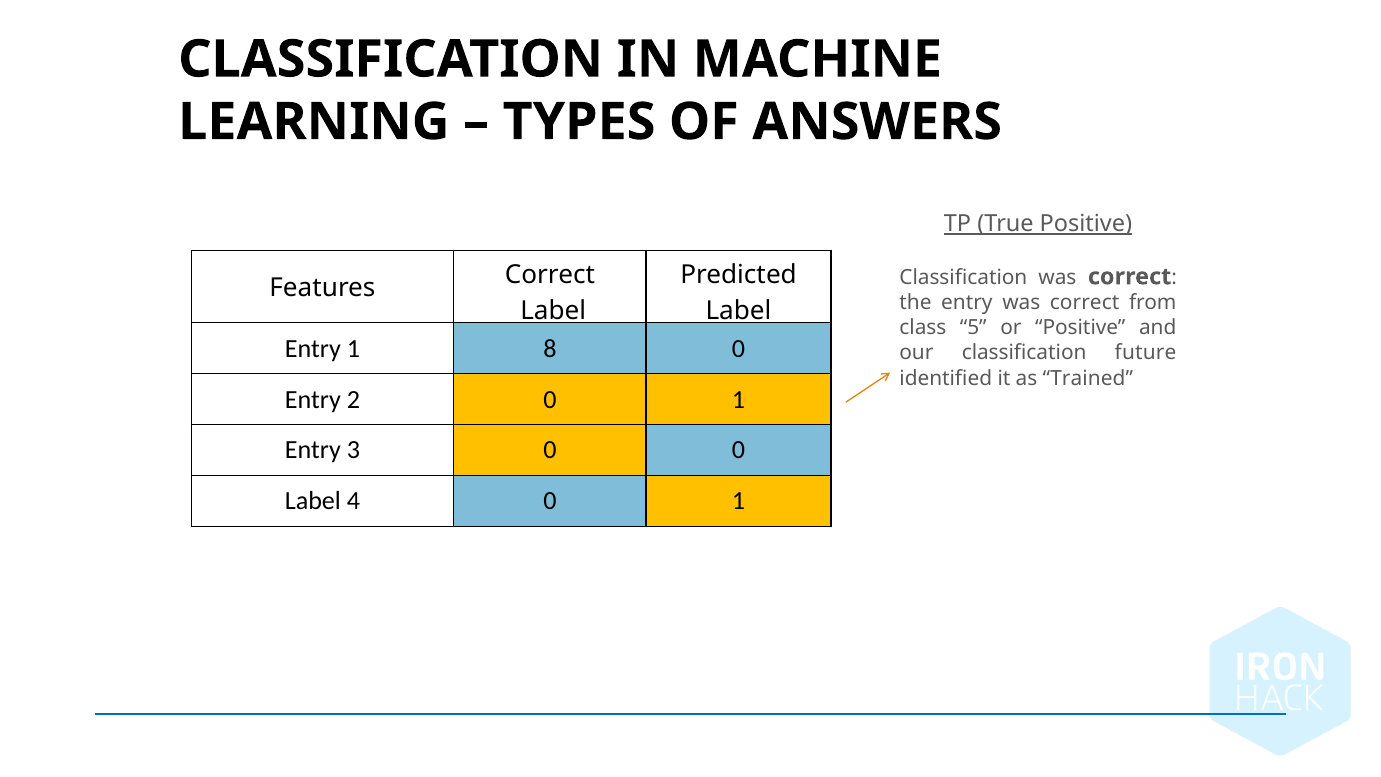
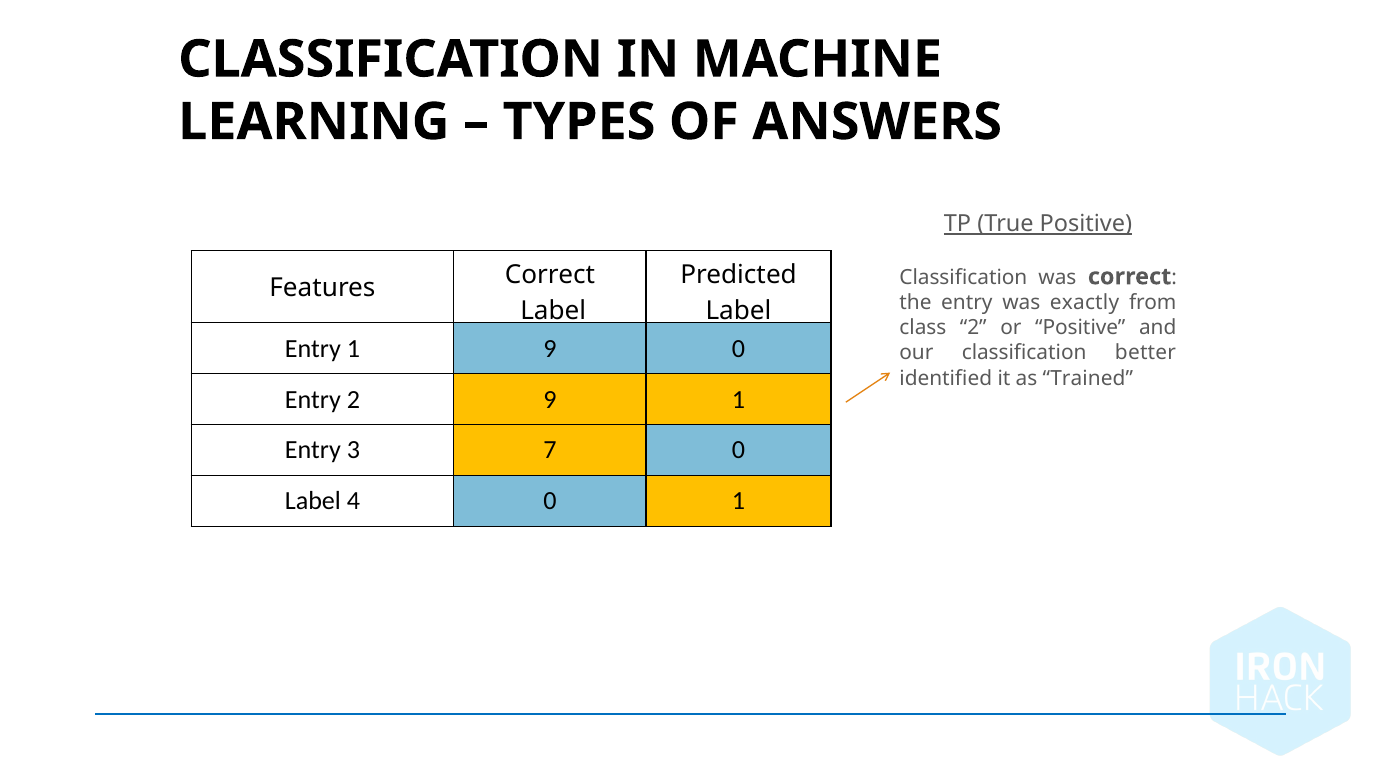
entry was correct: correct -> exactly (1085, 303)
class 5: 5 -> 2 (973, 328)
1 8: 8 -> 9 (550, 348)
future: future -> better (1146, 353)
2 0: 0 -> 9 (550, 399)
3 0: 0 -> 7 (550, 450)
